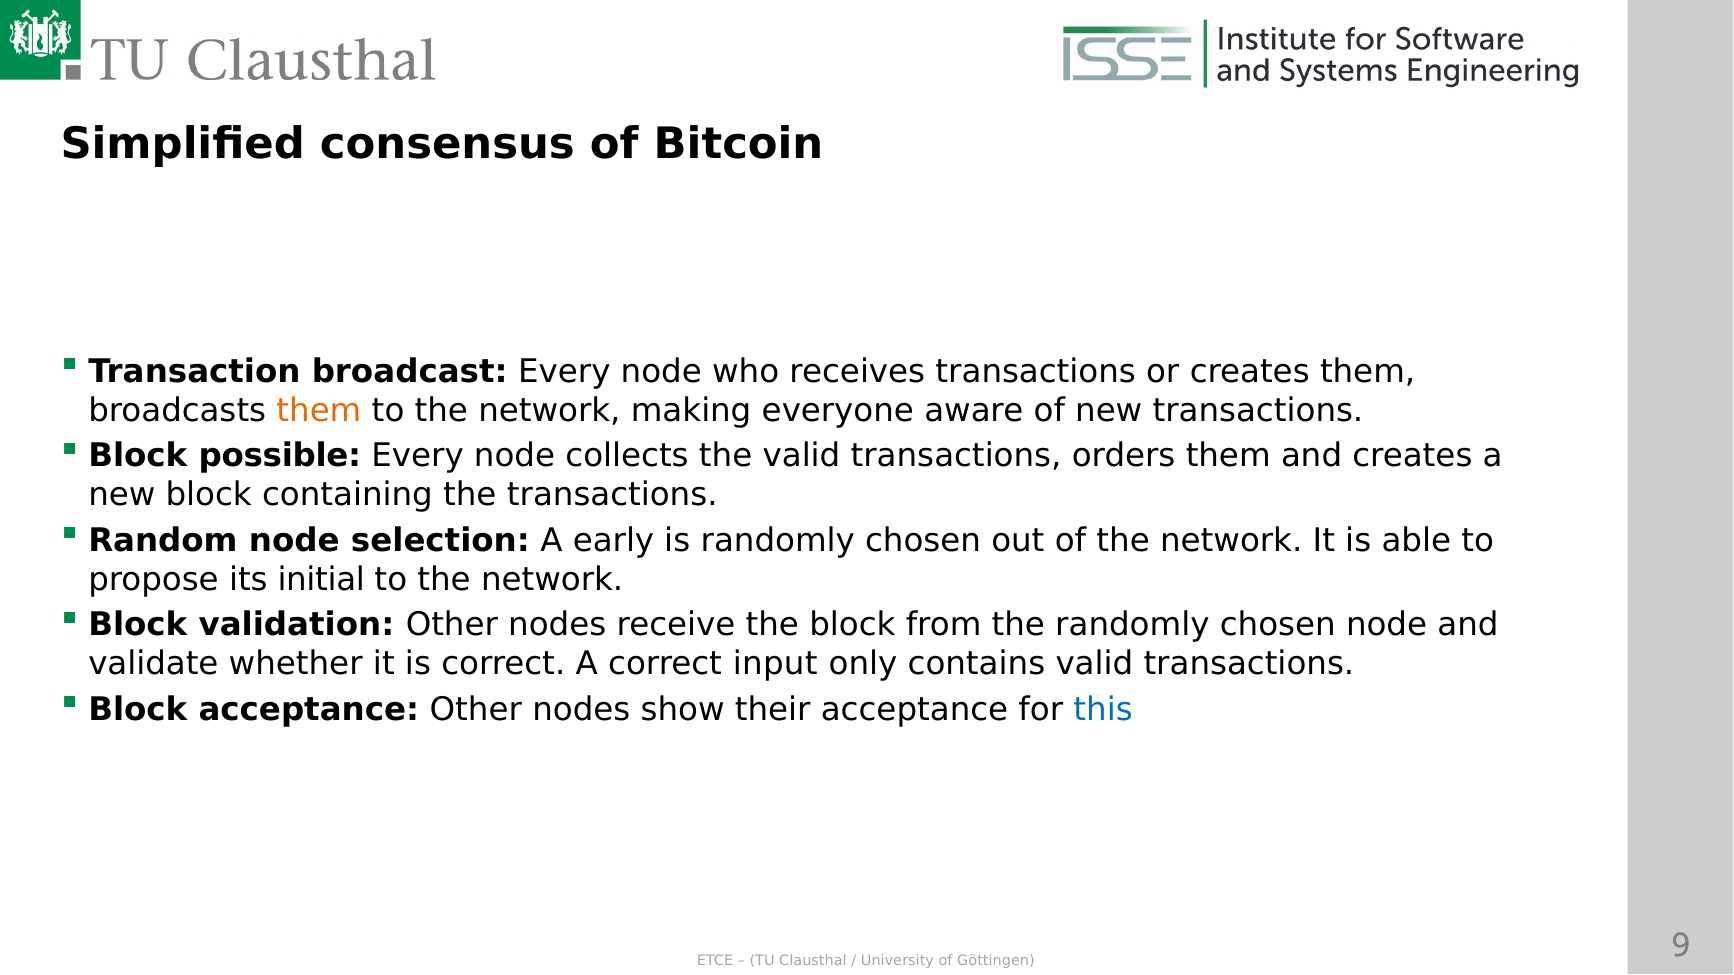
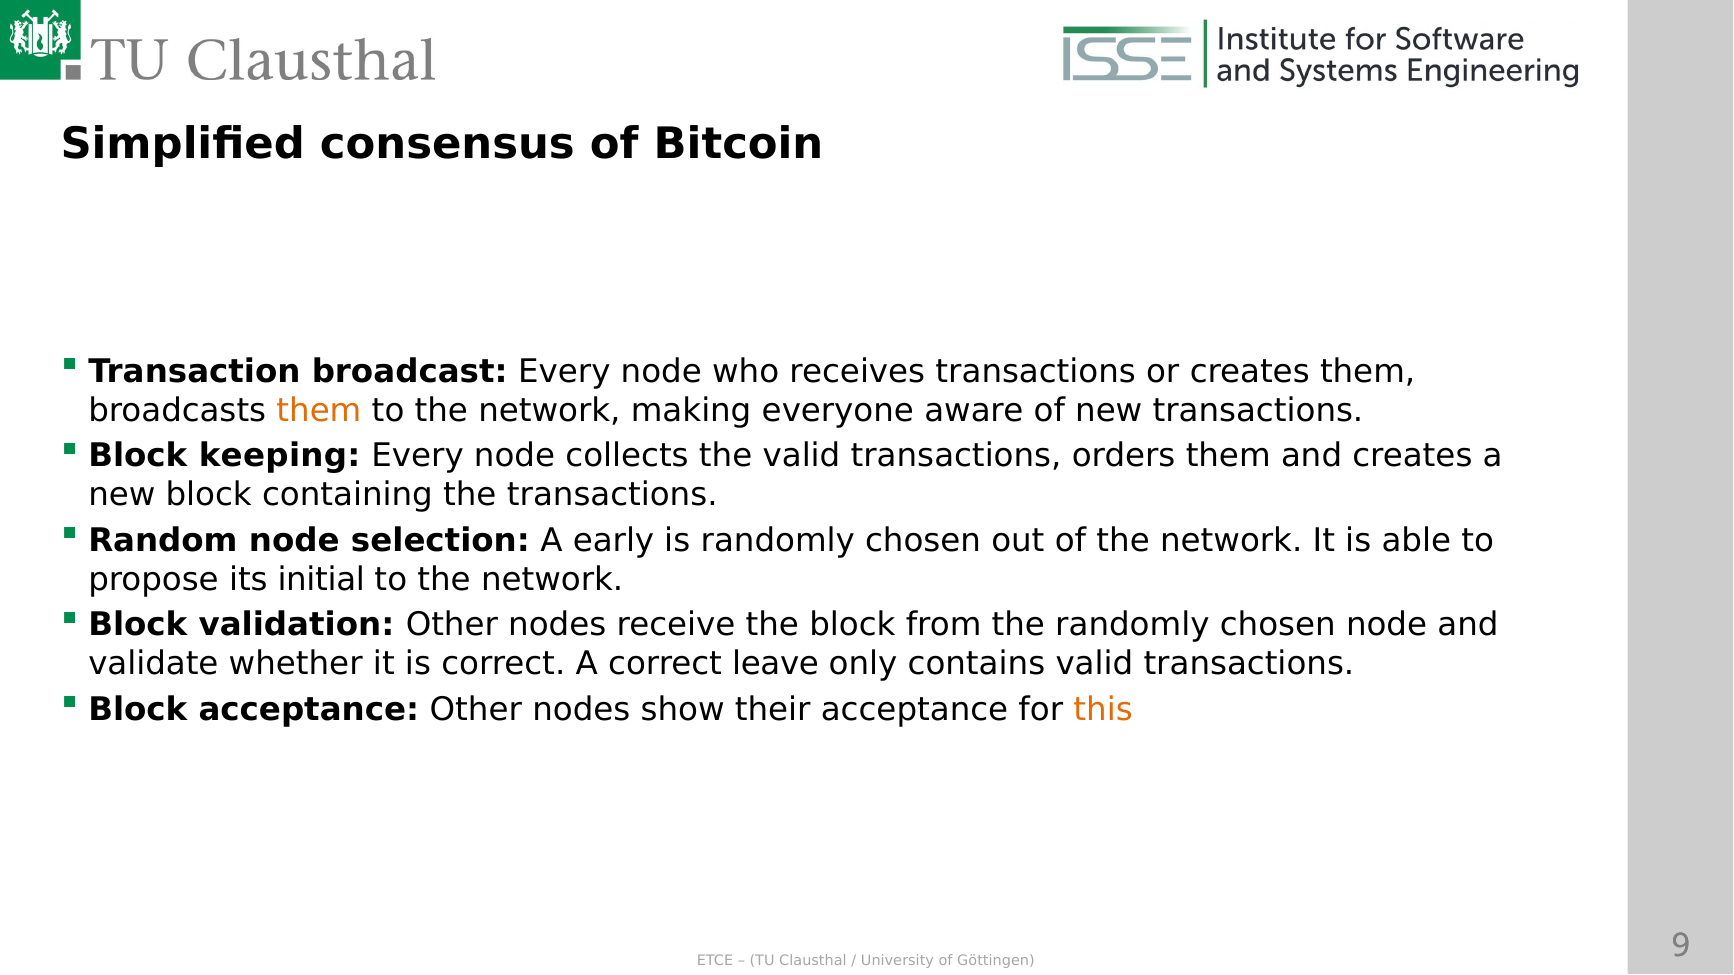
possible: possible -> keeping (280, 456)
input: input -> leave (776, 664)
this colour: blue -> orange (1103, 710)
